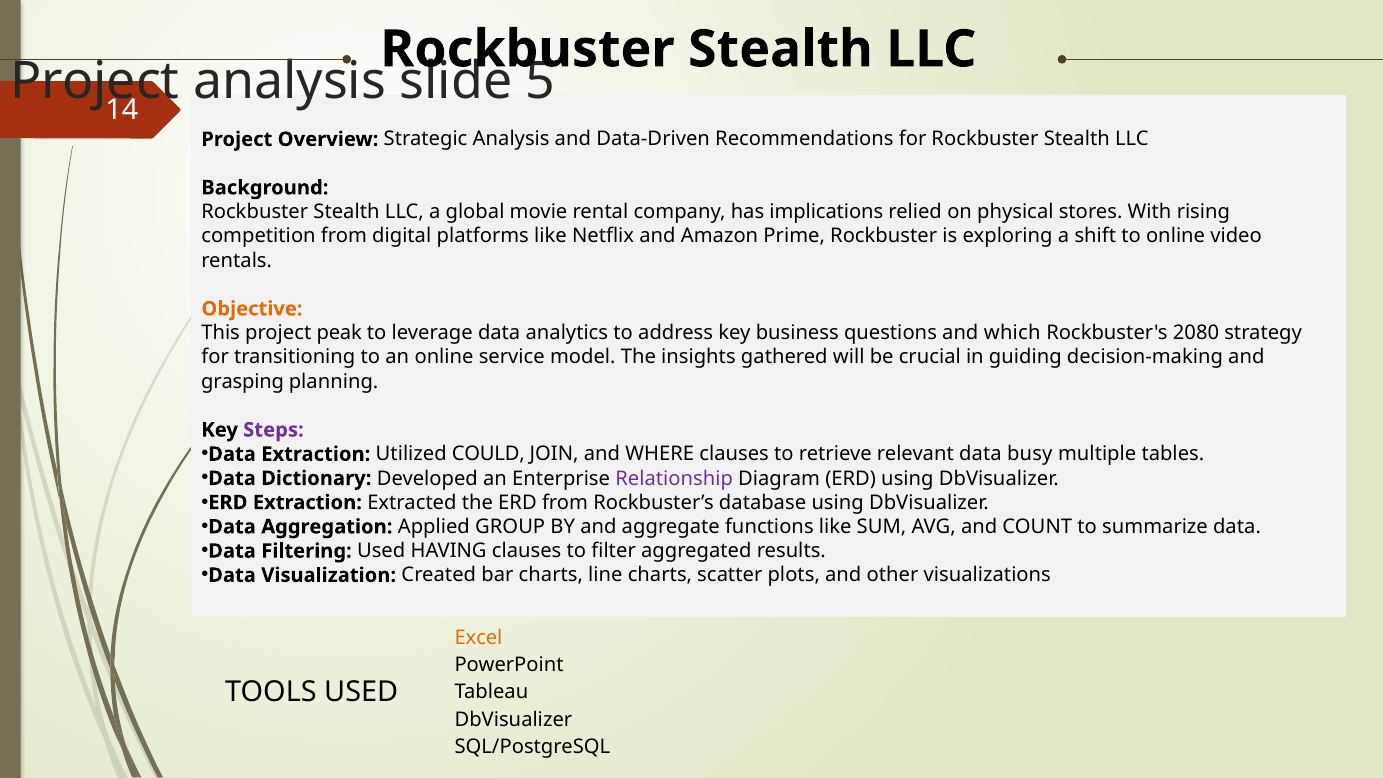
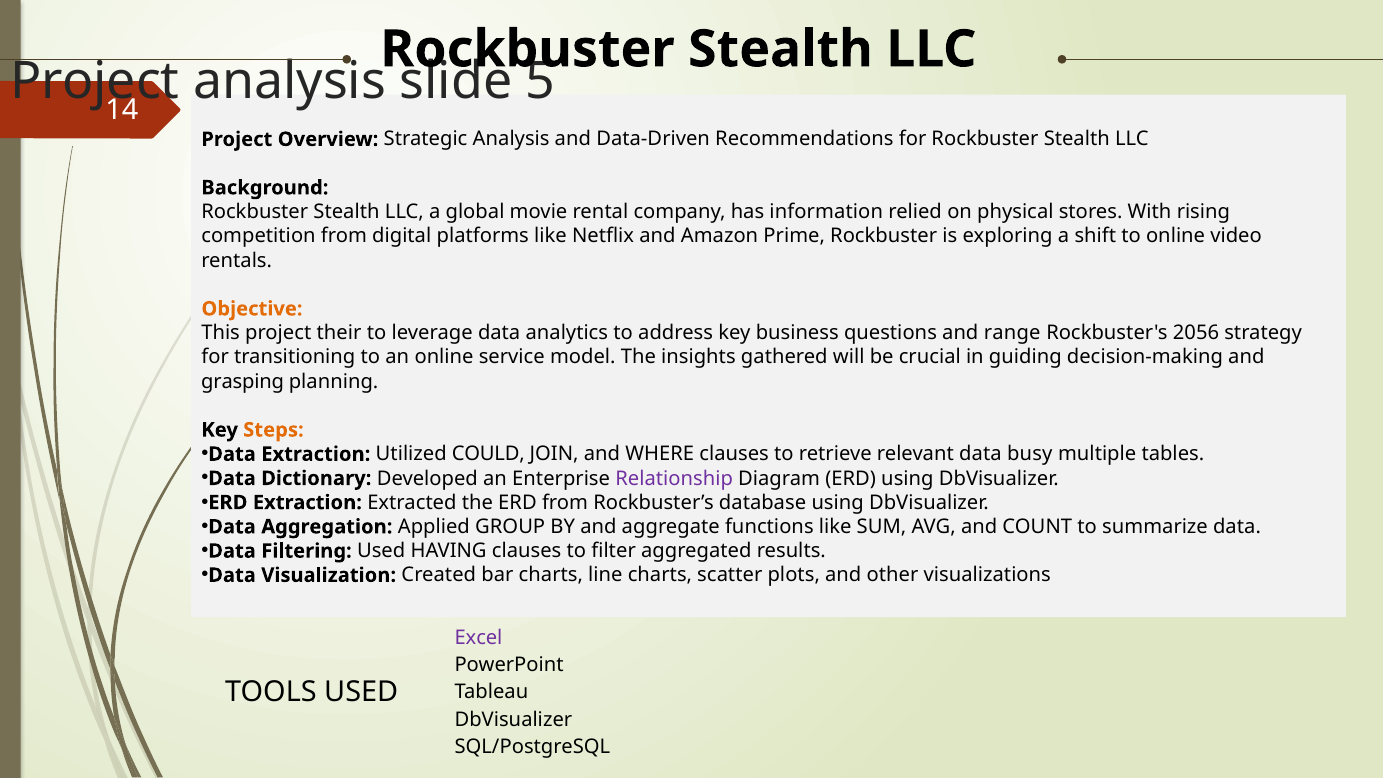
implications: implications -> information (826, 212)
peak: peak -> their (339, 333)
which: which -> range (1012, 333)
2080: 2080 -> 2056 (1196, 333)
Steps colour: purple -> orange (273, 430)
Excel colour: orange -> purple (478, 637)
